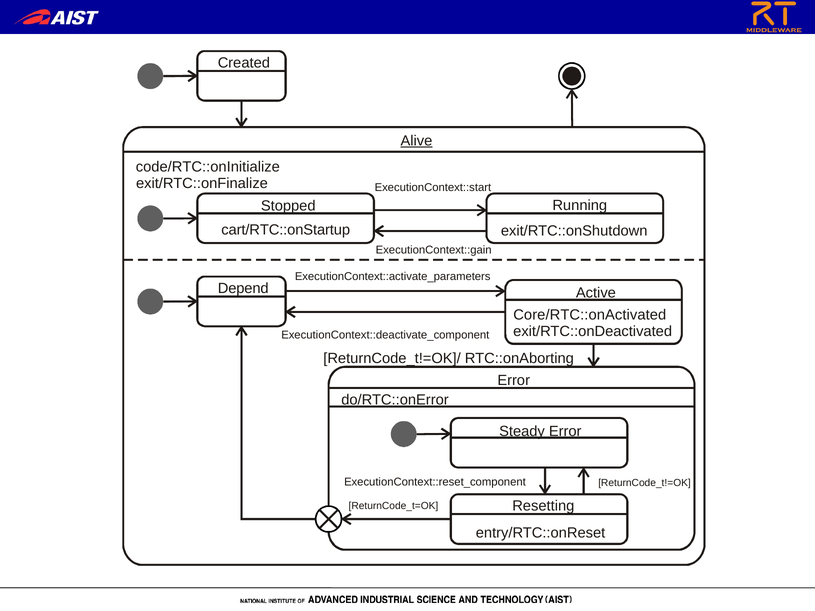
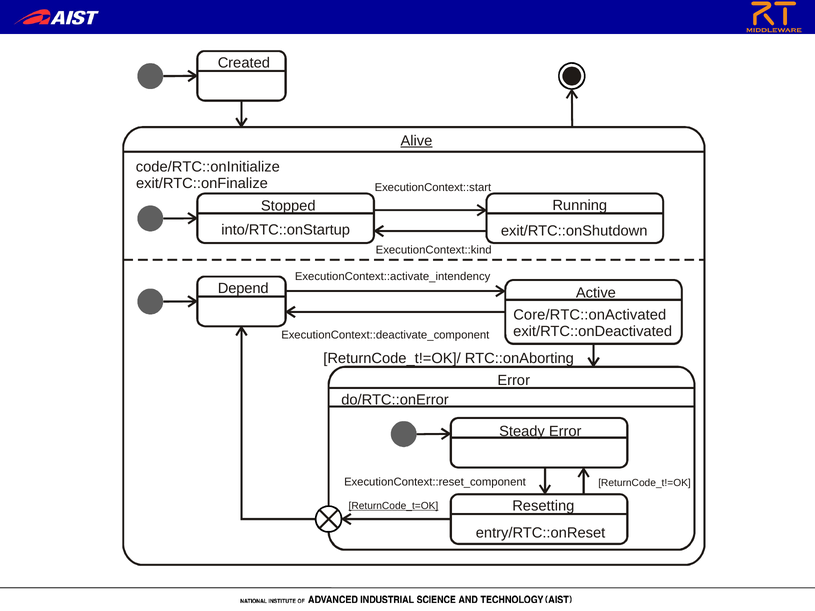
cart/RTC::onStartup: cart/RTC::onStartup -> into/RTC::onStartup (286, 230)
ExecutionContext::gain: ExecutionContext::gain -> ExecutionContext::kind (434, 250)
ExecutionContext::activate_parameters: ExecutionContext::activate_parameters -> ExecutionContext::activate_intendency (393, 276)
ReturnCode_t=OK underline: none -> present (393, 506)
